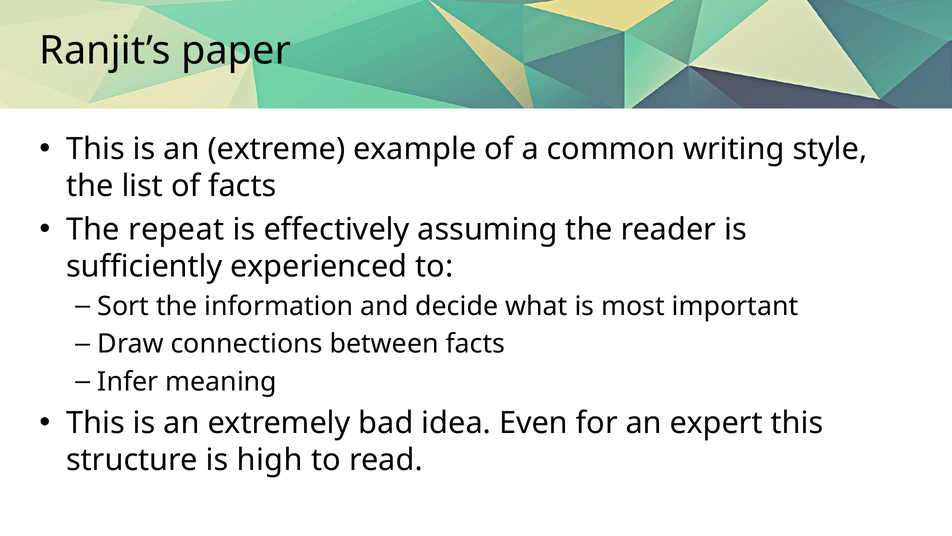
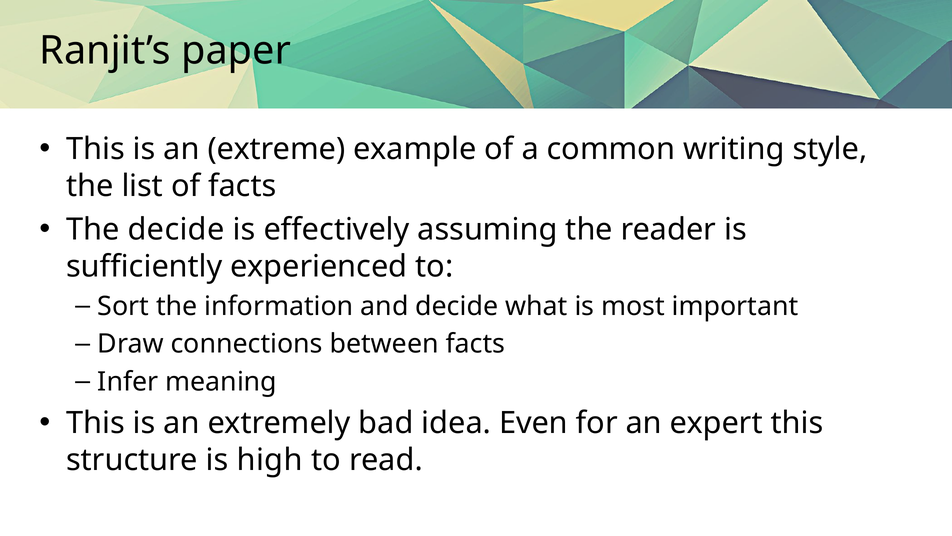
The repeat: repeat -> decide (176, 229)
